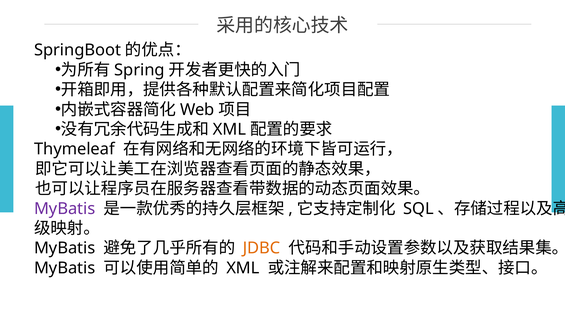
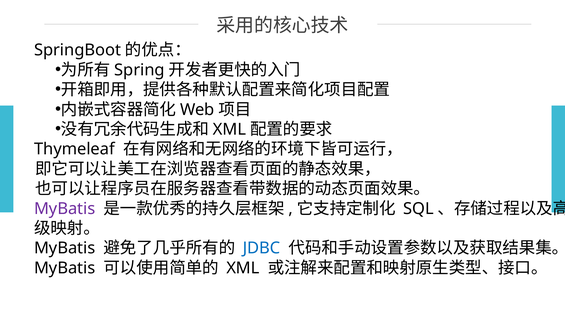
JDBC colour: orange -> blue (262, 248)
